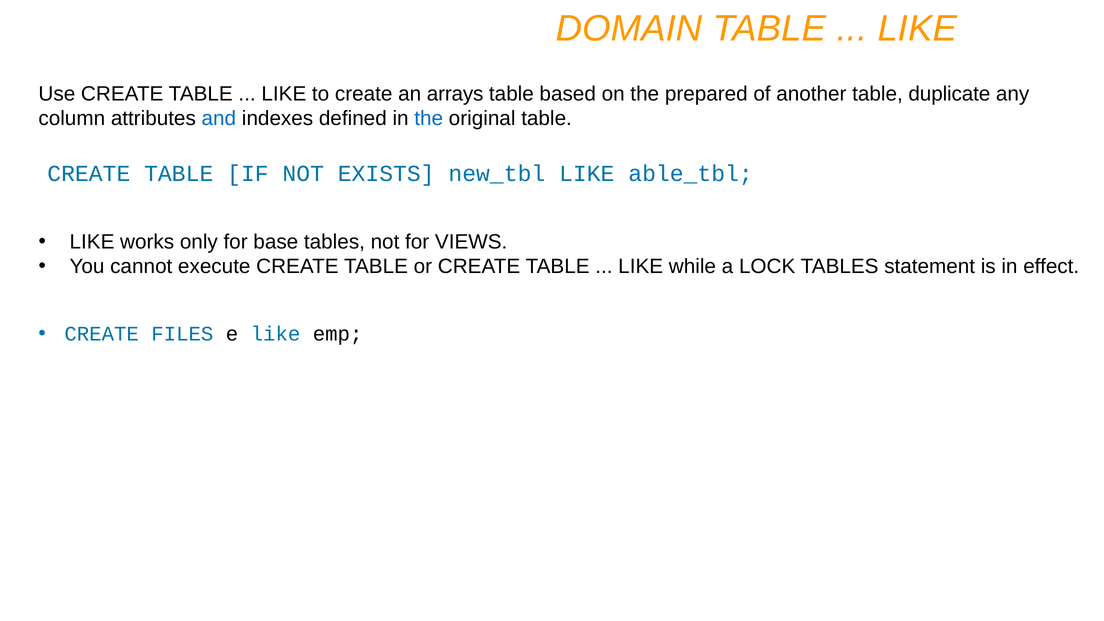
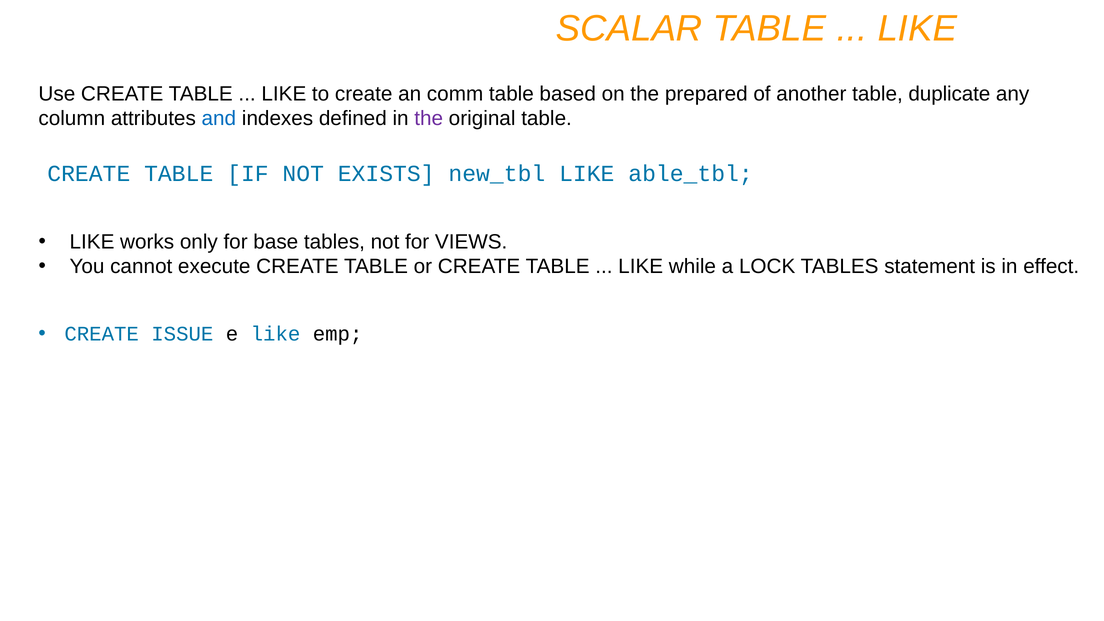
DOMAIN: DOMAIN -> SCALAR (629, 29)
arrays: arrays -> comm (455, 94)
the colour: blue -> purple (429, 119)
FILES: FILES -> ISSUE (182, 334)
